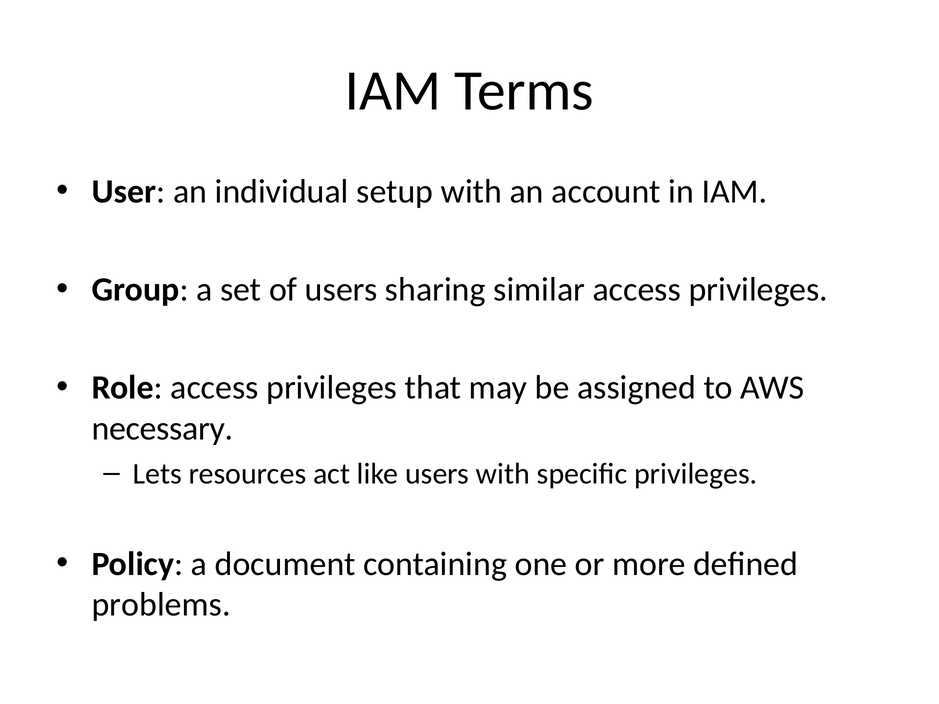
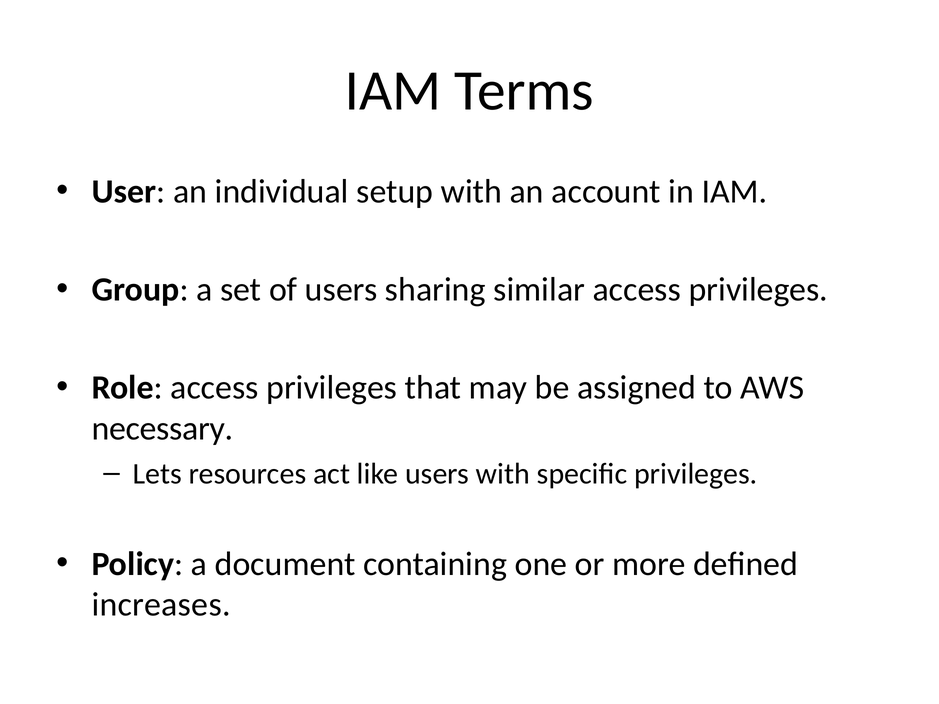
problems: problems -> increases (161, 605)
